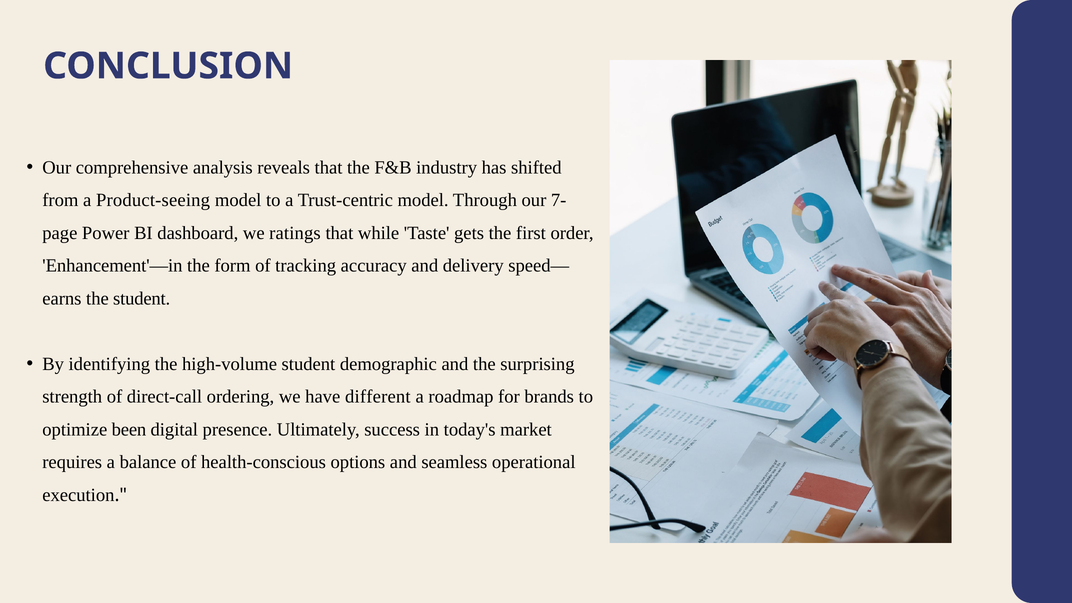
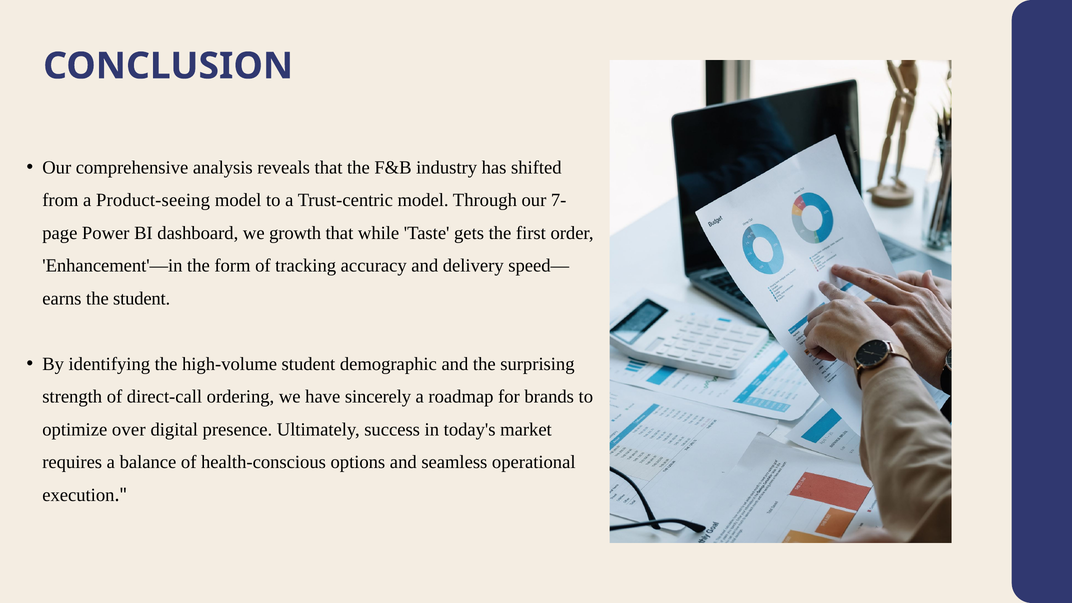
ratings: ratings -> growth (295, 233)
different: different -> sincerely (378, 397)
been: been -> over (129, 430)
